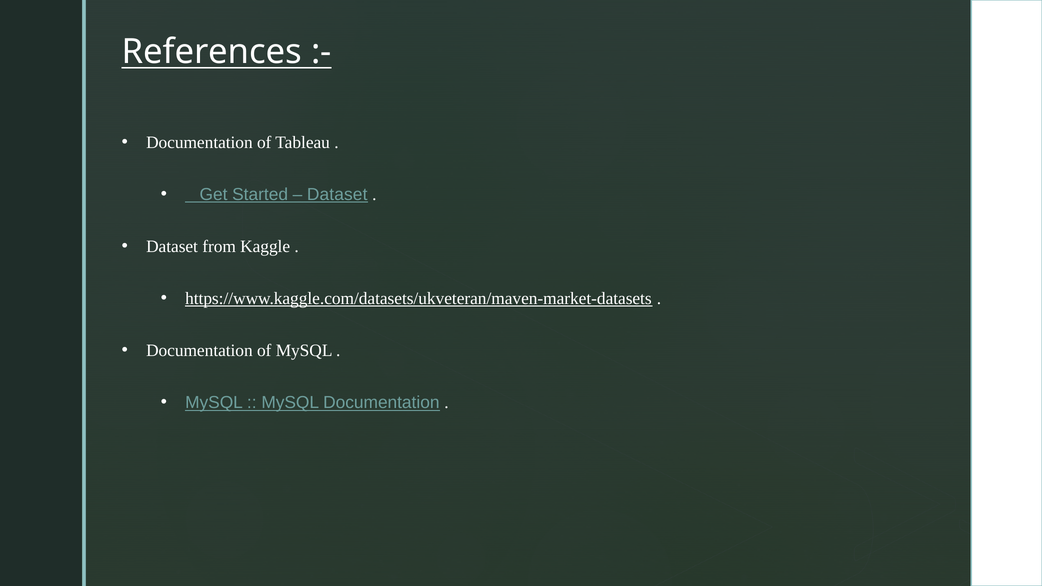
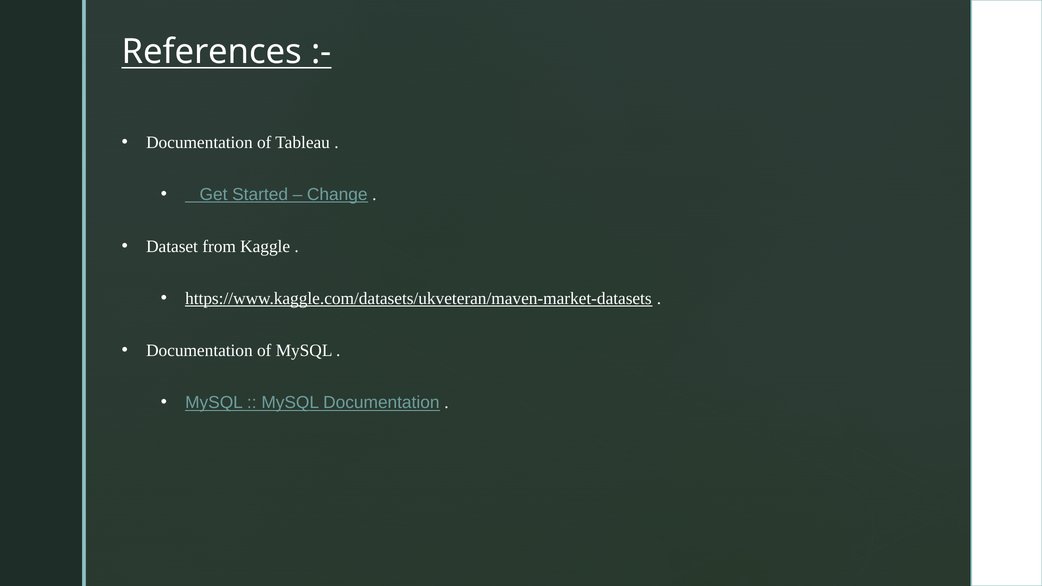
Dataset: Dataset -> Change (337, 194)
